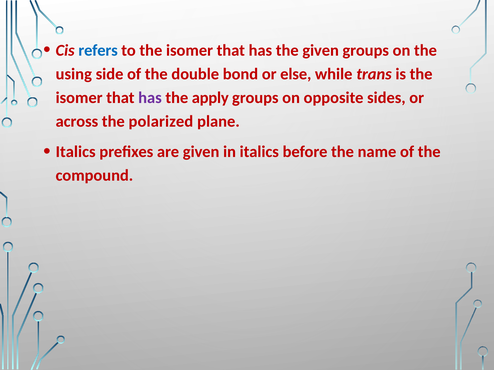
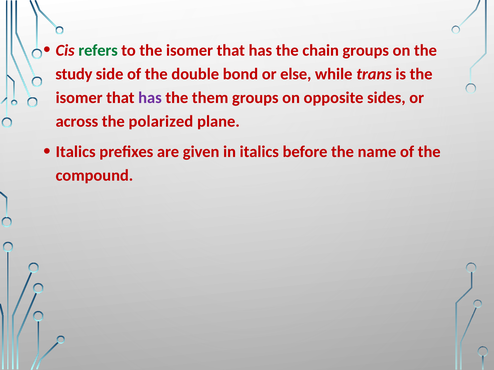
refers colour: blue -> green (98, 50)
the given: given -> chain (321, 50)
using: using -> study (74, 74)
apply: apply -> them (210, 98)
